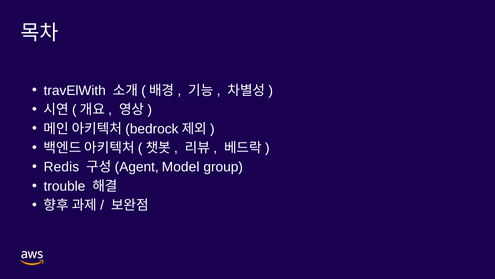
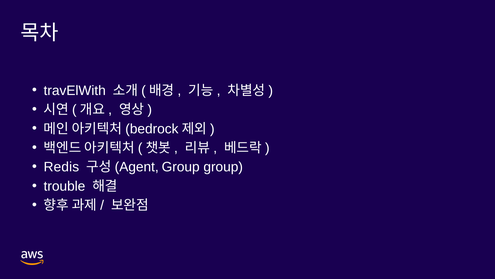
Agent Model: Model -> Group (181, 167)
